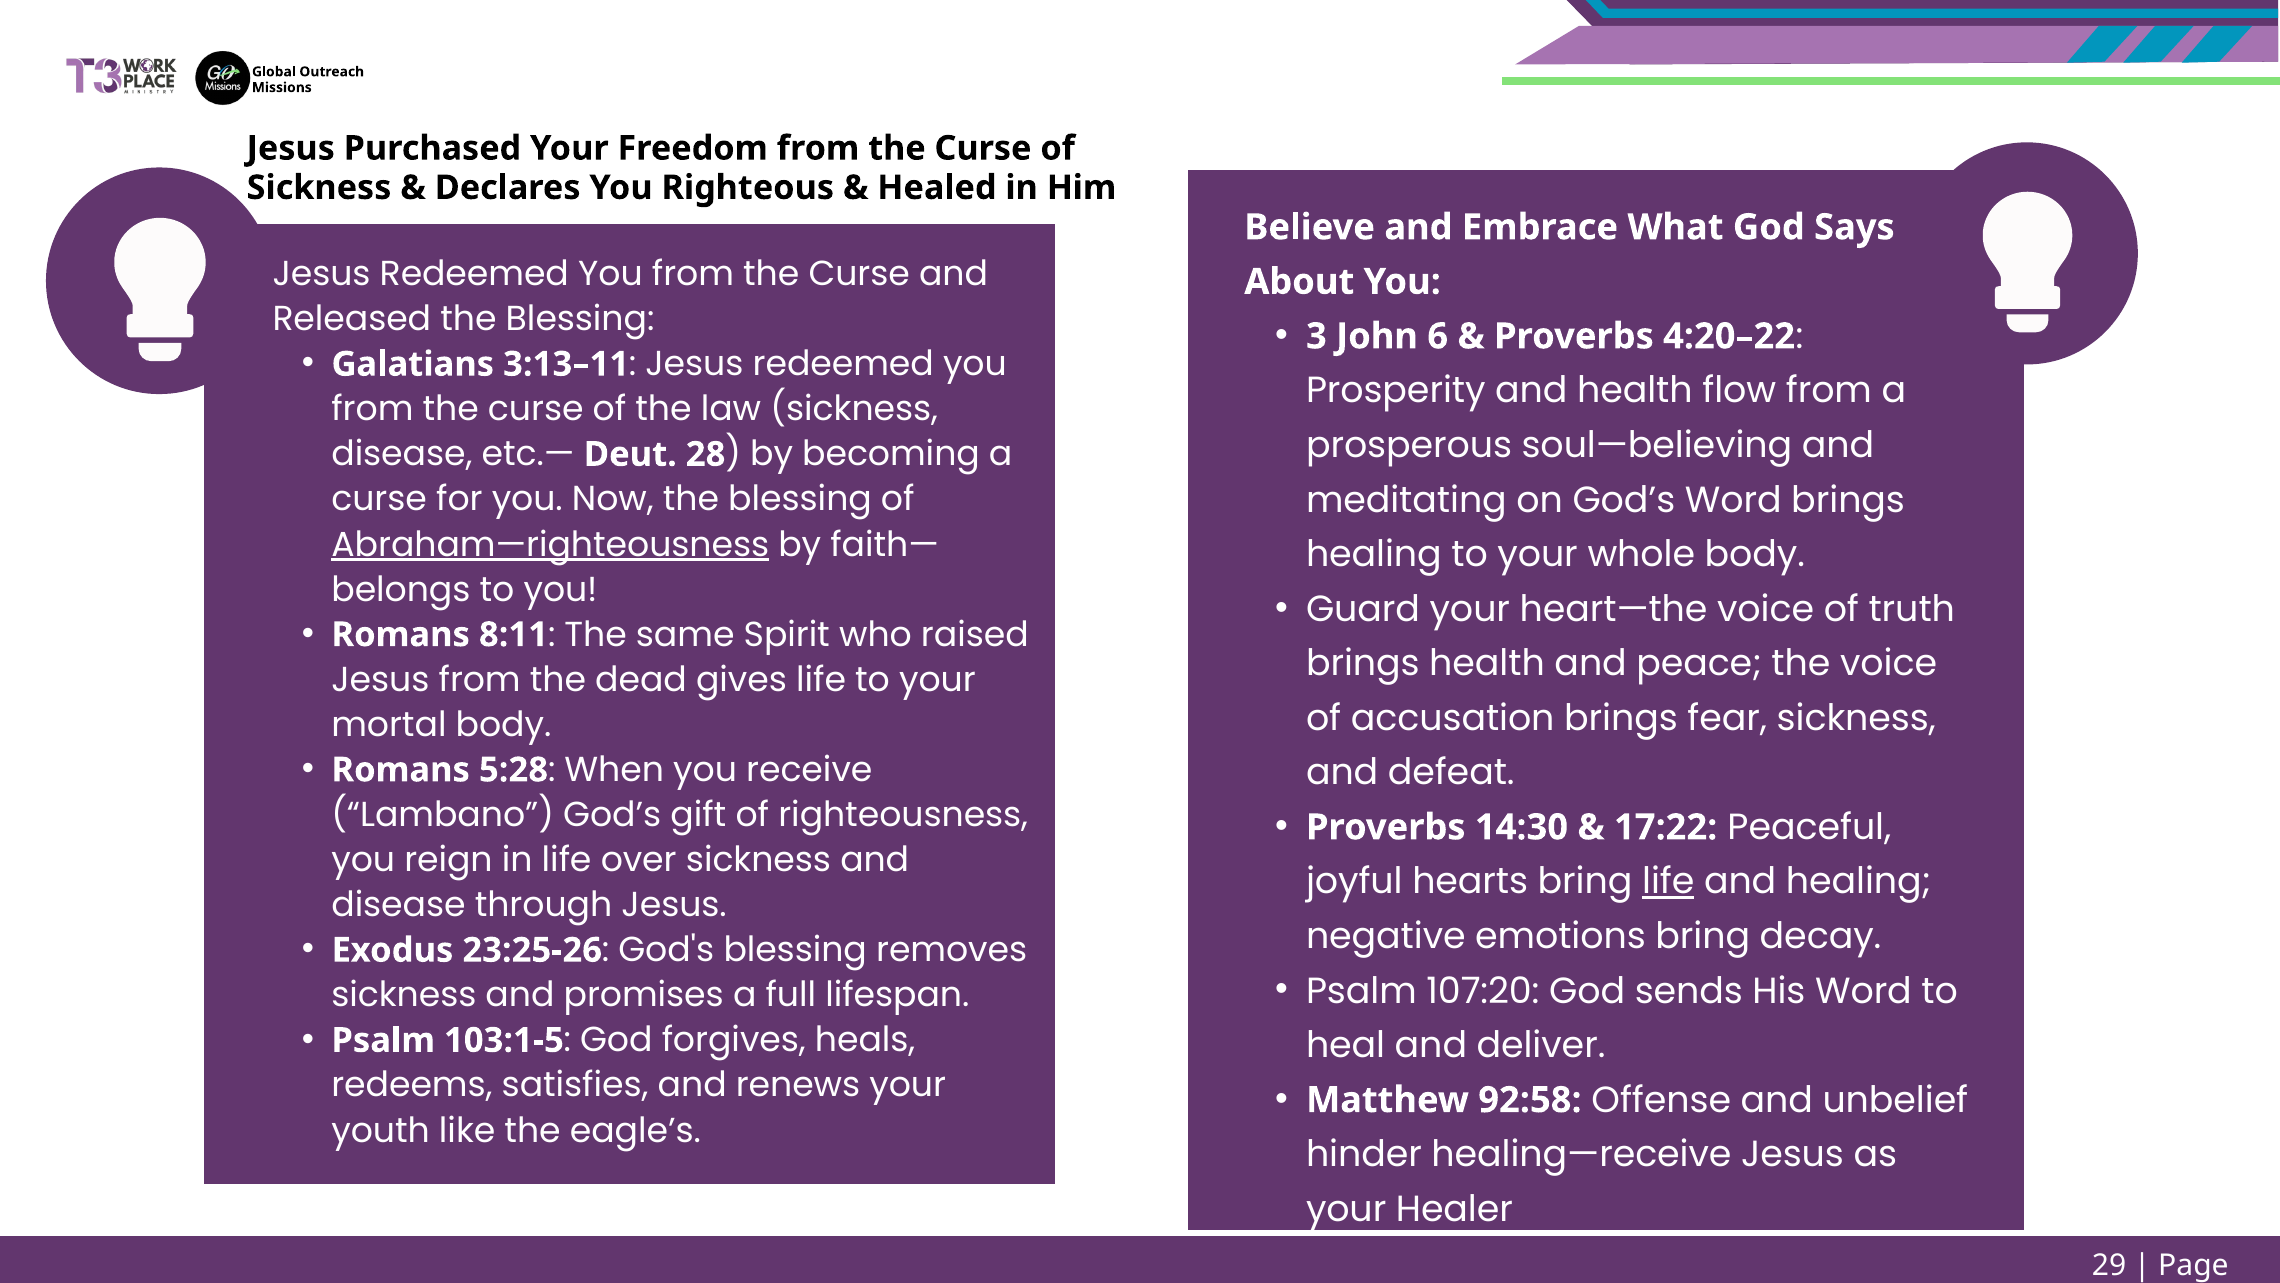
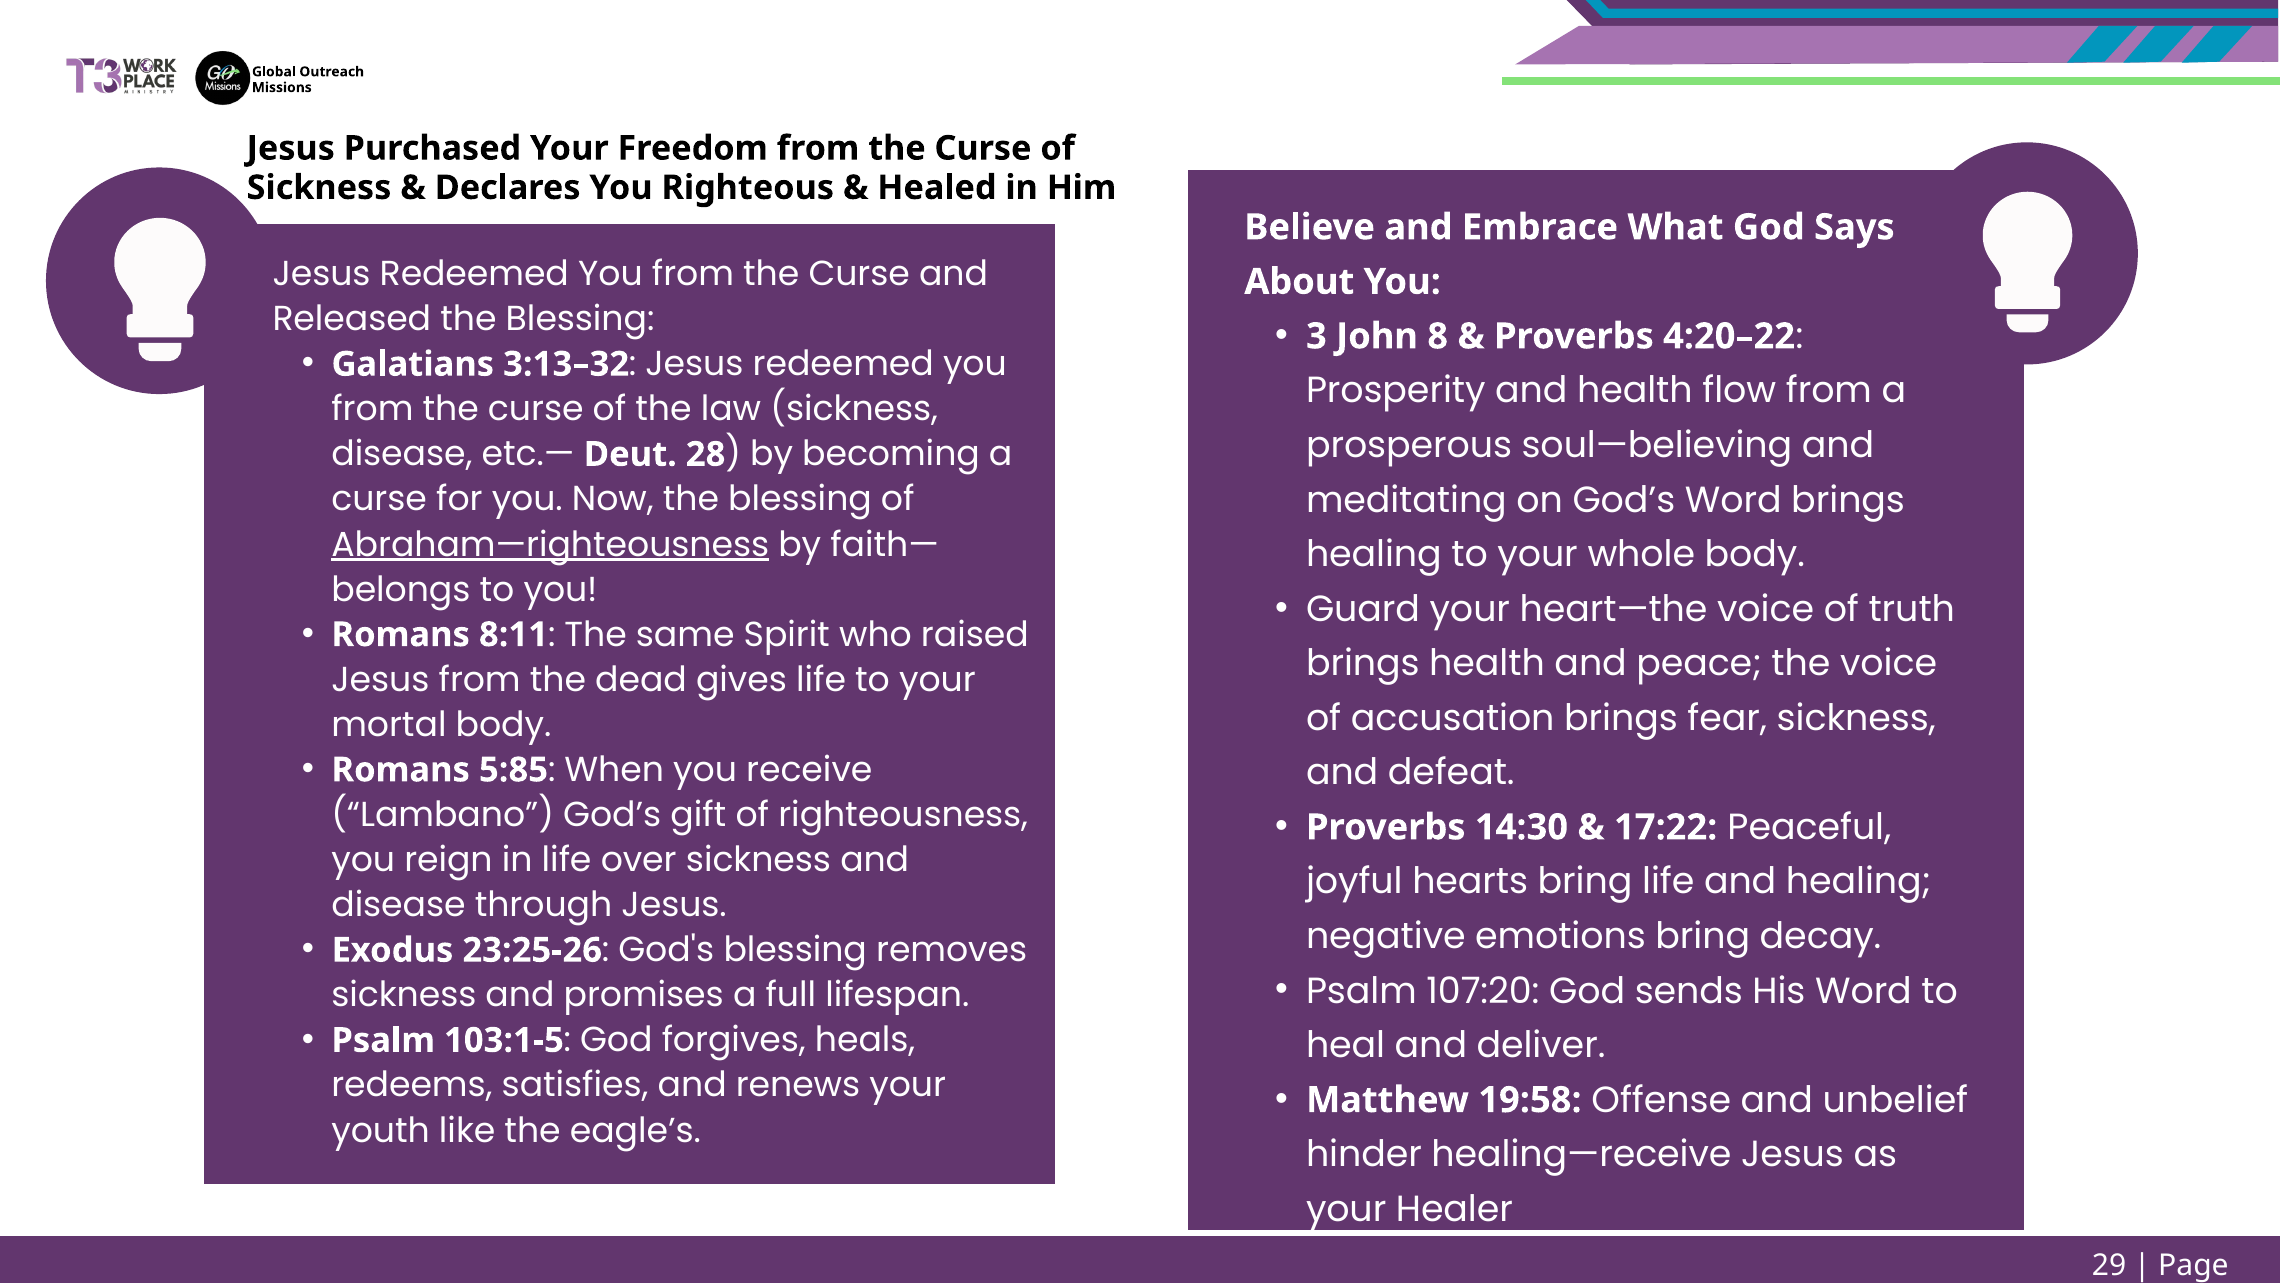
6: 6 -> 8 (1438, 336)
3:13–11: 3:13–11 -> 3:13–32 (566, 364)
5:28: 5:28 -> 5:85 (514, 770)
life underline: present -> none (1668, 882)
92:58: 92:58 -> 19:58 (1530, 1100)
